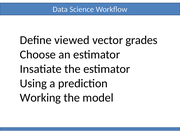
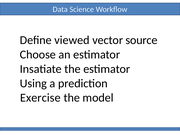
grades: grades -> source (141, 40)
Working: Working -> Exercise (40, 98)
